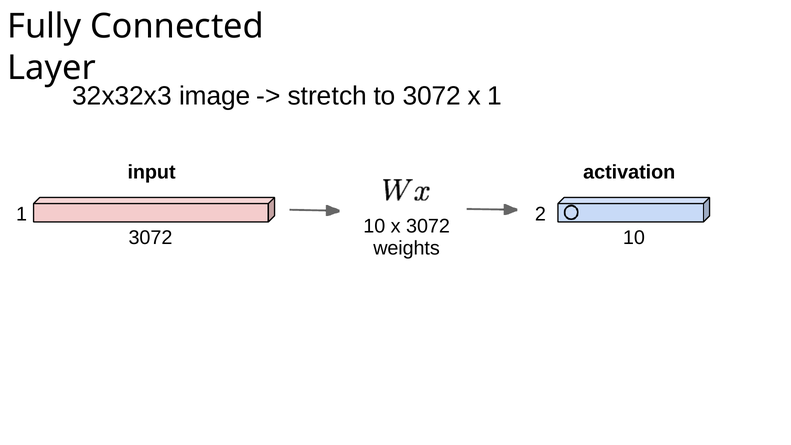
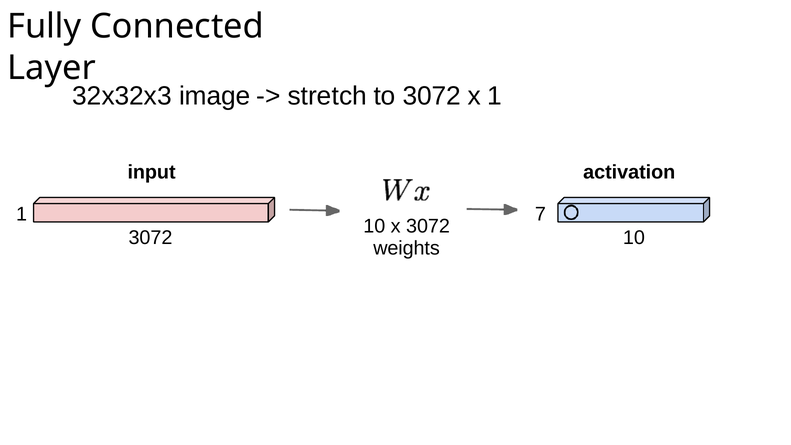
2: 2 -> 7 (540, 214)
